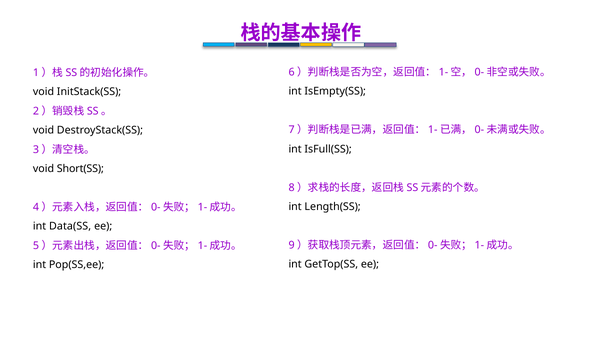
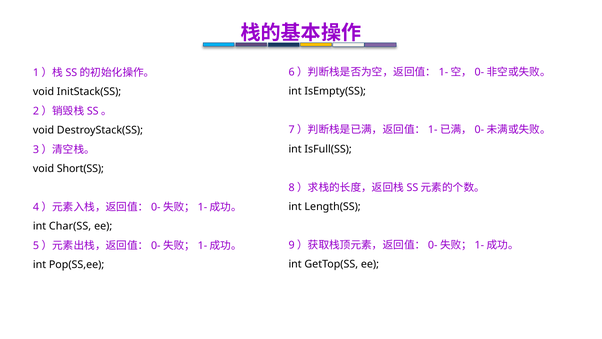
Data(SS: Data(SS -> Char(SS (70, 226)
